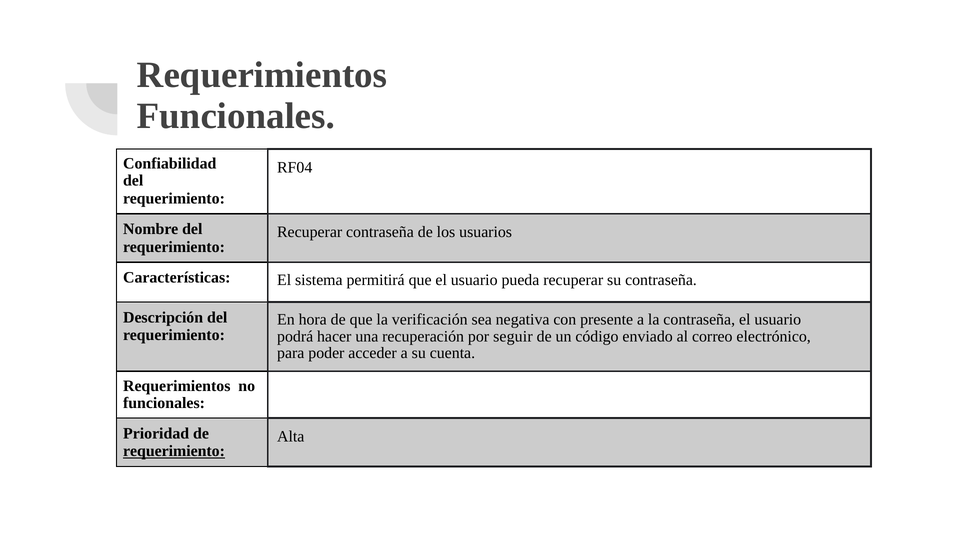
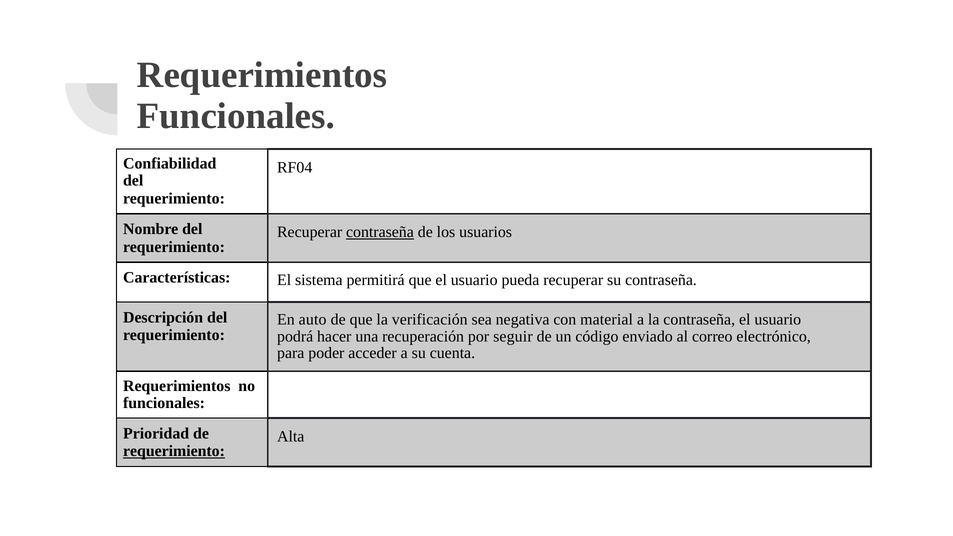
contraseña underline: none -> present (380, 232)
hora: hora -> auto (313, 320)
presente: presente -> material (607, 320)
